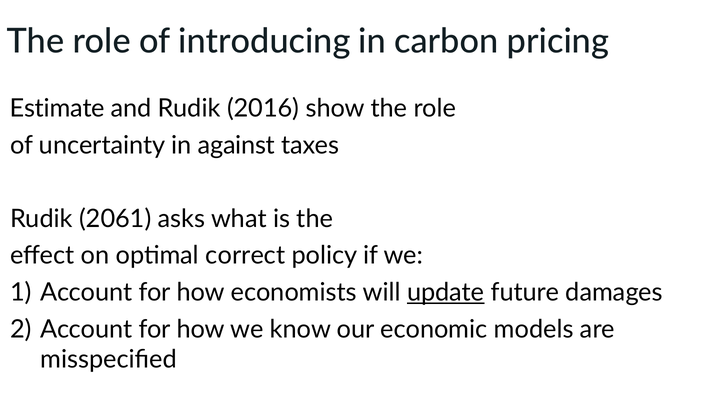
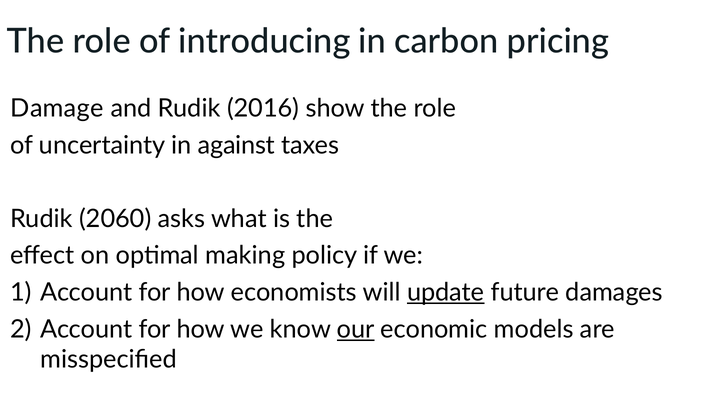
Estimate: Estimate -> Damage (57, 108)
2061: 2061 -> 2060 (115, 219)
correct: correct -> making (245, 255)
our underline: none -> present (356, 329)
